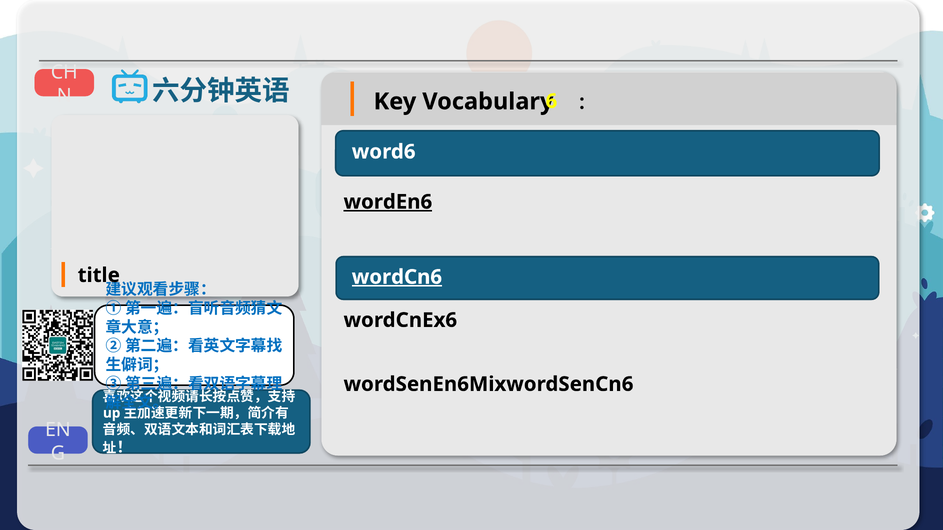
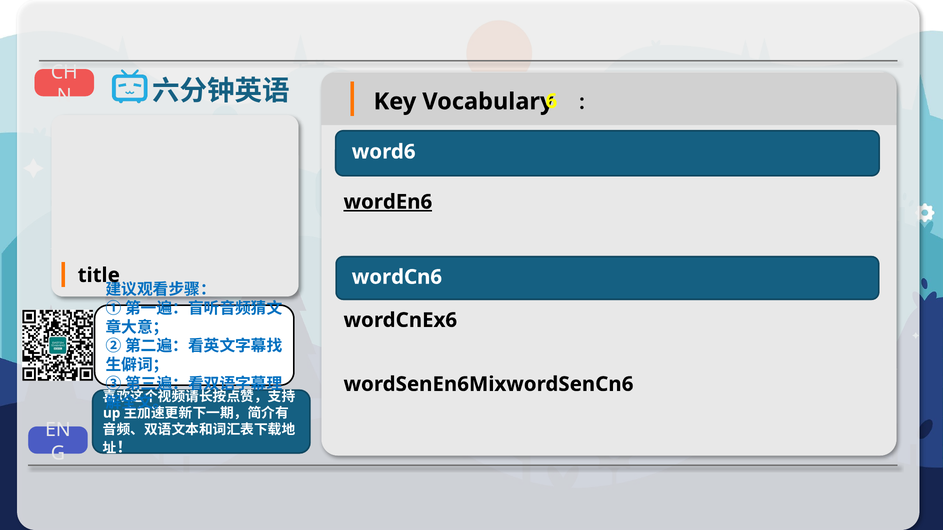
wordCn6 underline: present -> none (397, 277)
